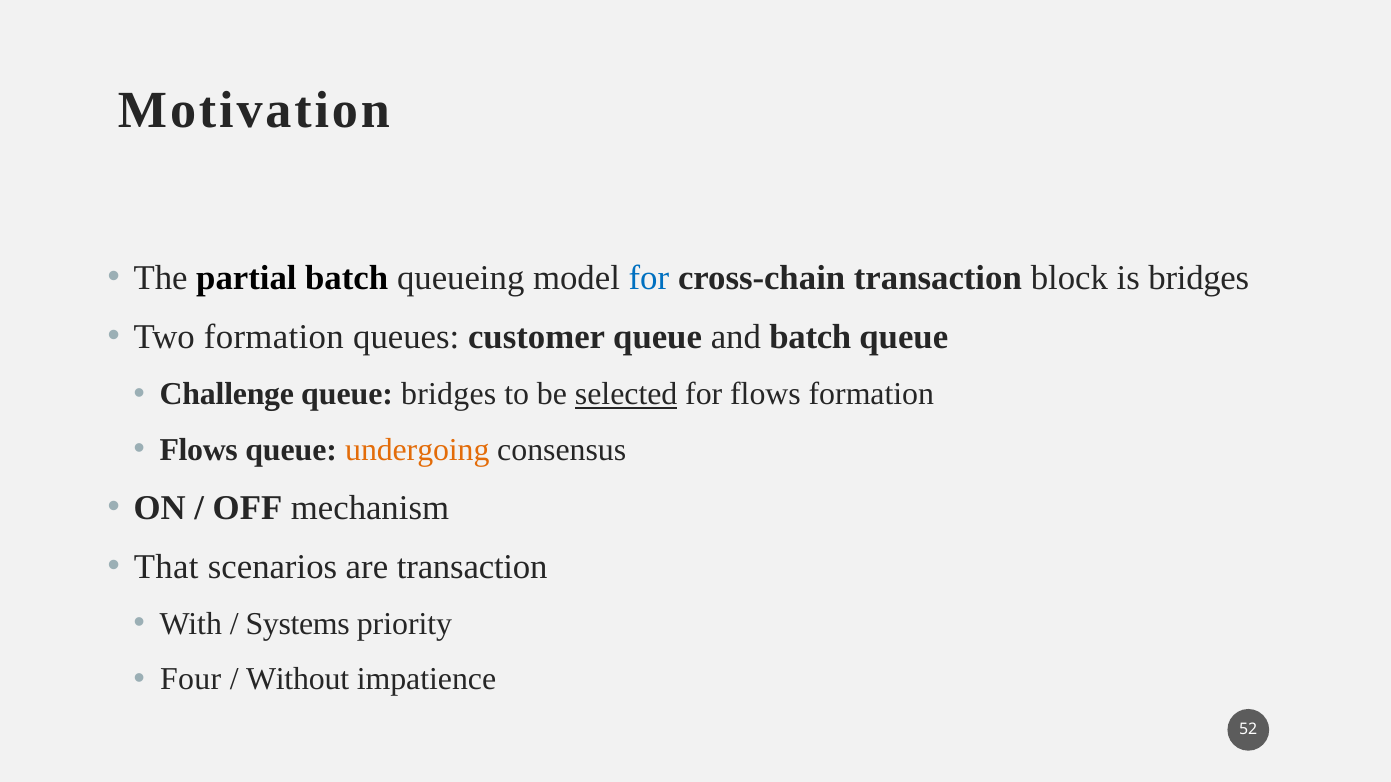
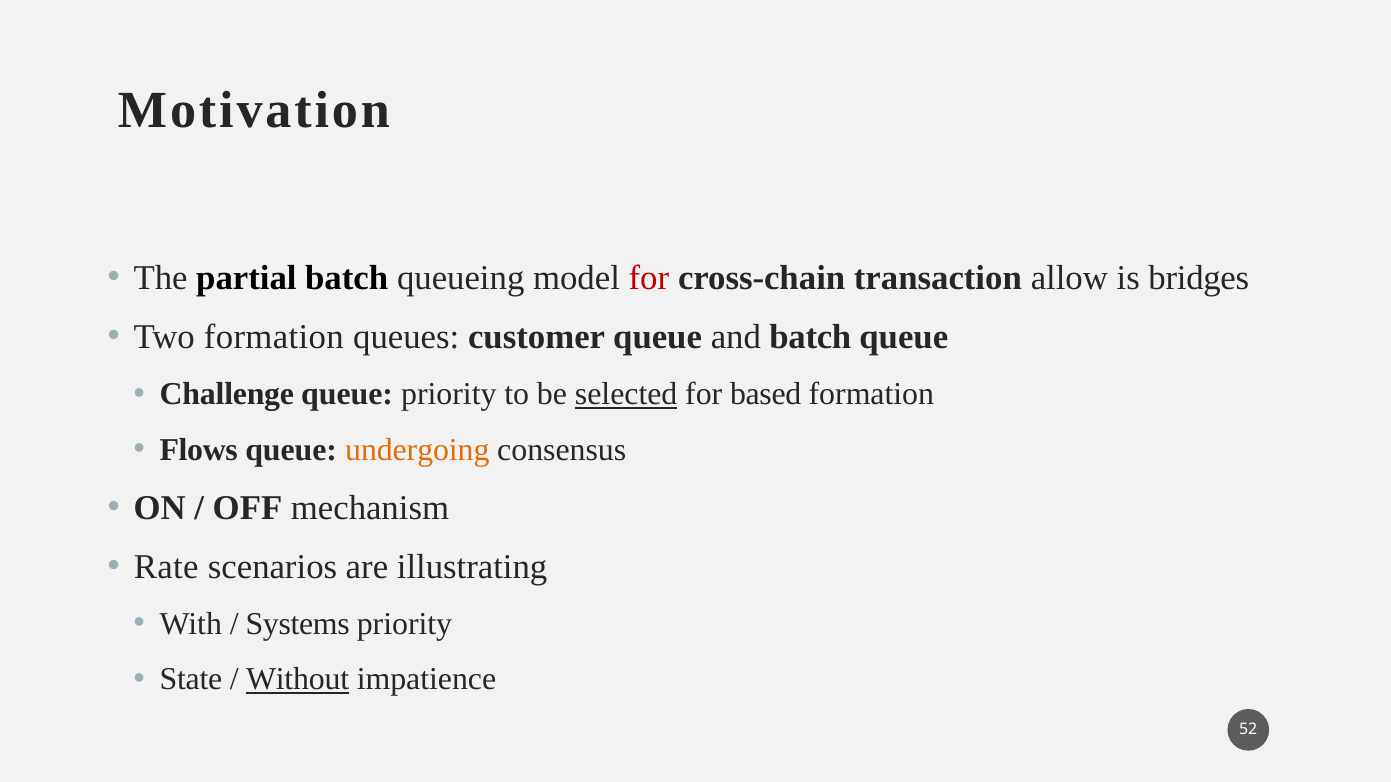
for colour: blue -> red (649, 278)
block: block -> allow (1069, 278)
queue bridges: bridges -> priority (449, 395)
for flows: flows -> based (766, 395)
That: That -> Rate (166, 567)
are transaction: transaction -> illustrating (472, 567)
Four: Four -> State (191, 680)
Without underline: none -> present (298, 680)
